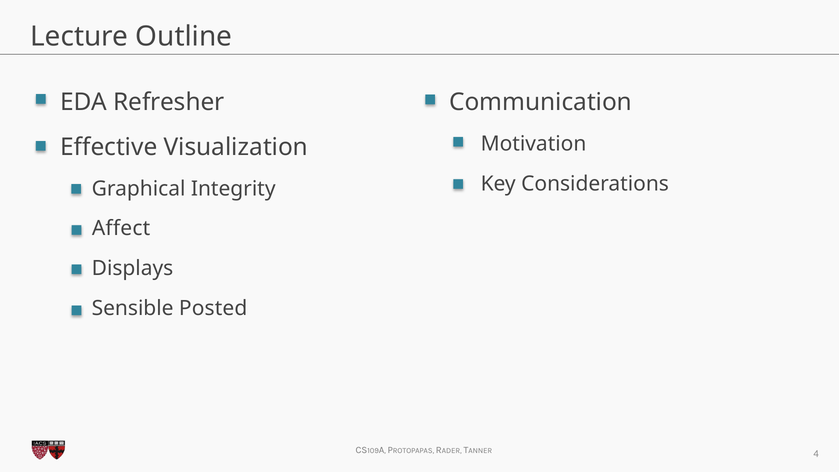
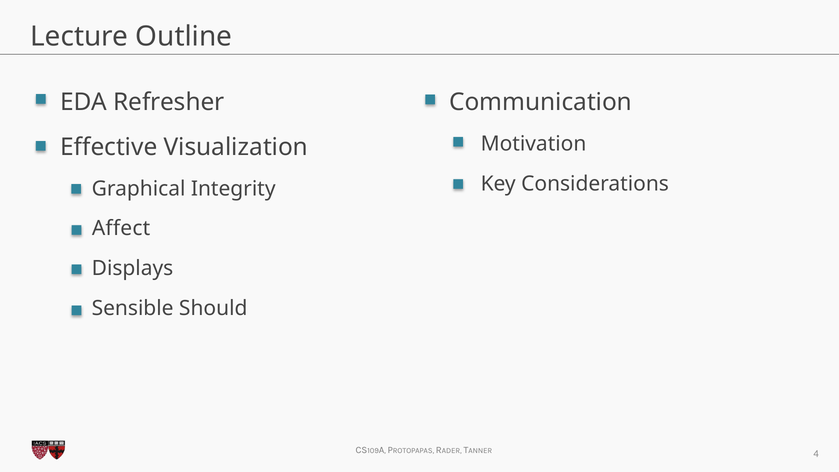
Posted: Posted -> Should (213, 308)
